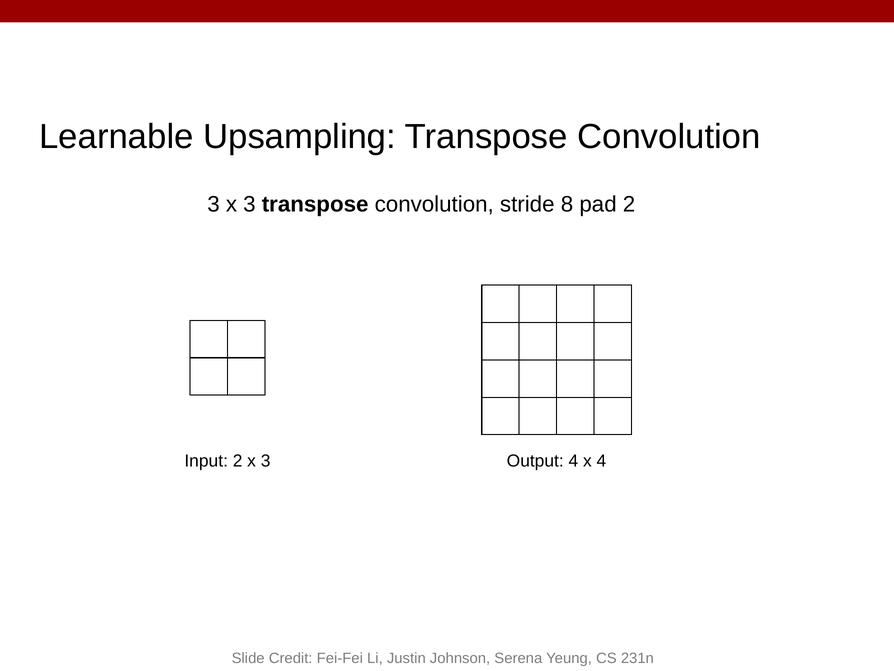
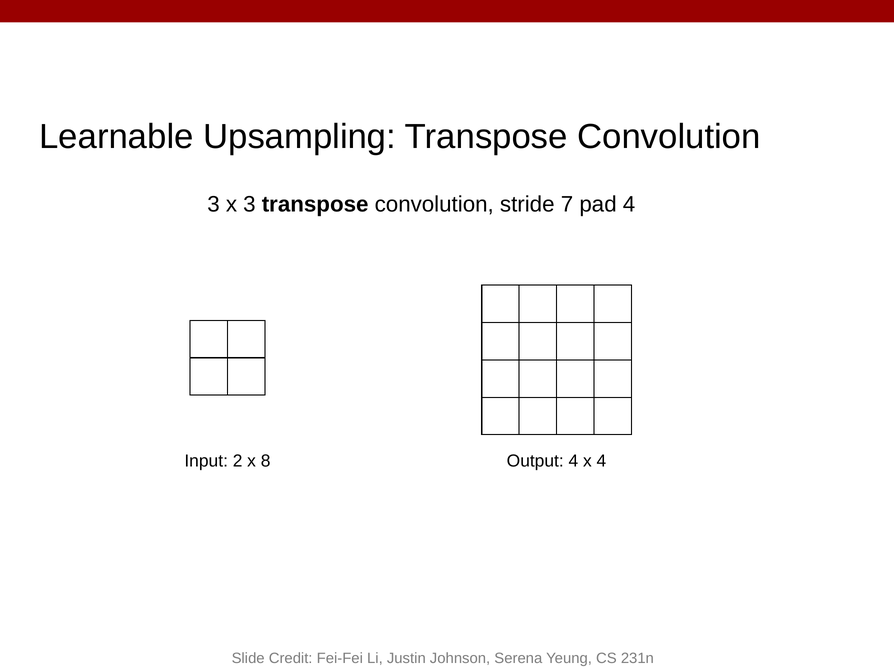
8: 8 -> 7 (567, 204)
pad 2: 2 -> 4 (629, 204)
2 x 3: 3 -> 8 (266, 461)
